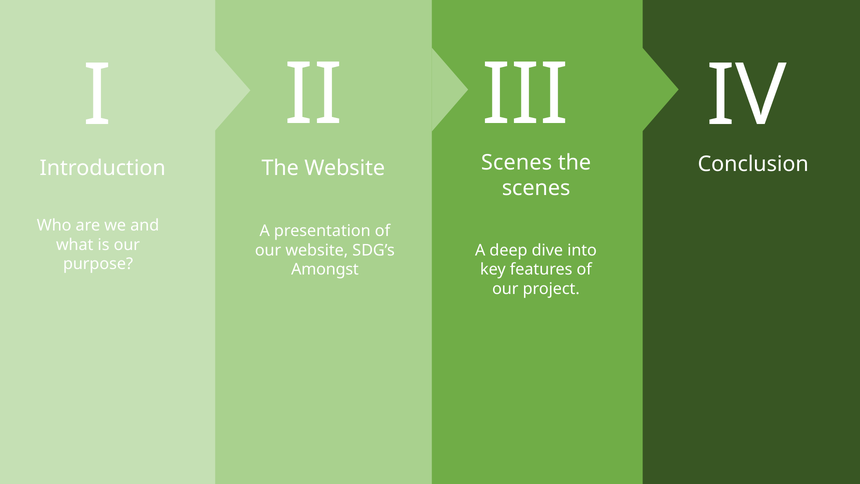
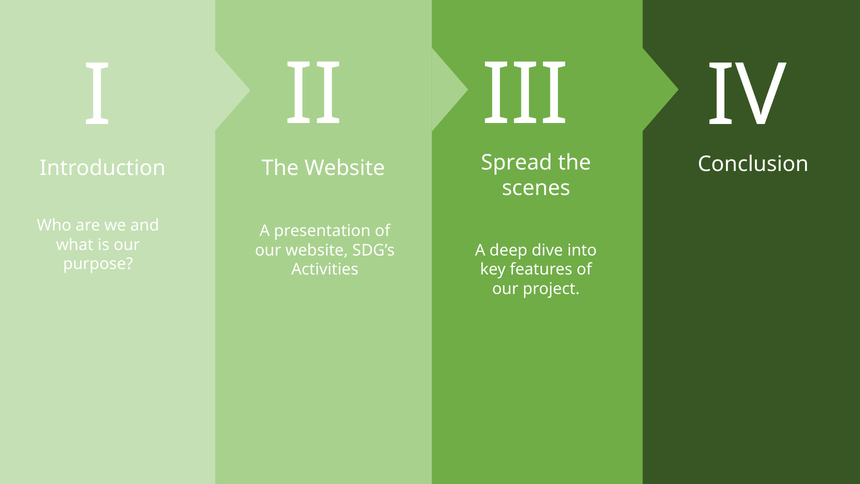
Scenes: Scenes -> Spread (517, 162)
Amongst: Amongst -> Activities (325, 269)
